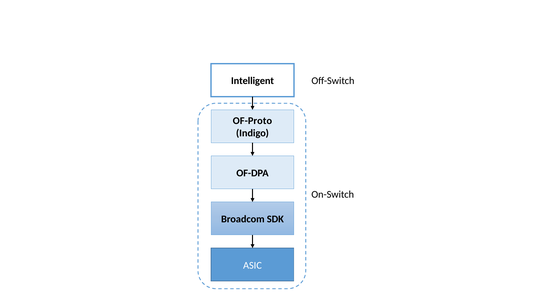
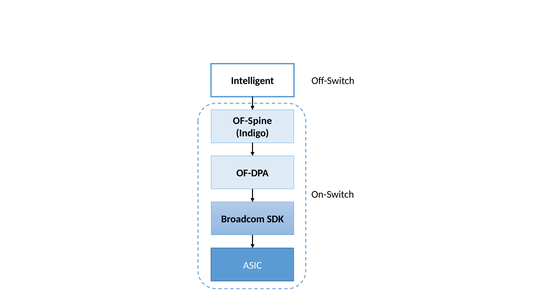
OF-Proto: OF-Proto -> OF-Spine (252, 121)
